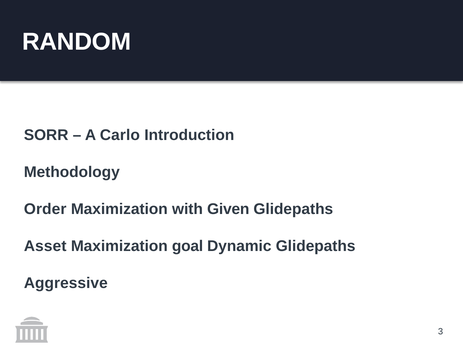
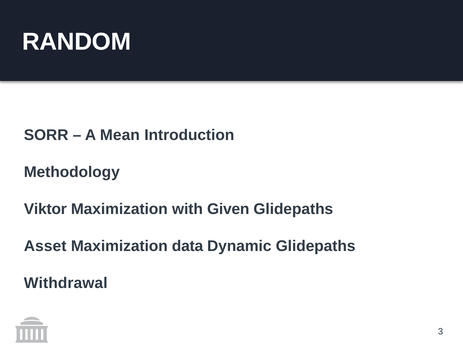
Carlo: Carlo -> Mean (120, 135)
Order: Order -> Viktor (45, 209)
goal: goal -> data (188, 246)
Aggressive: Aggressive -> Withdrawal (66, 283)
